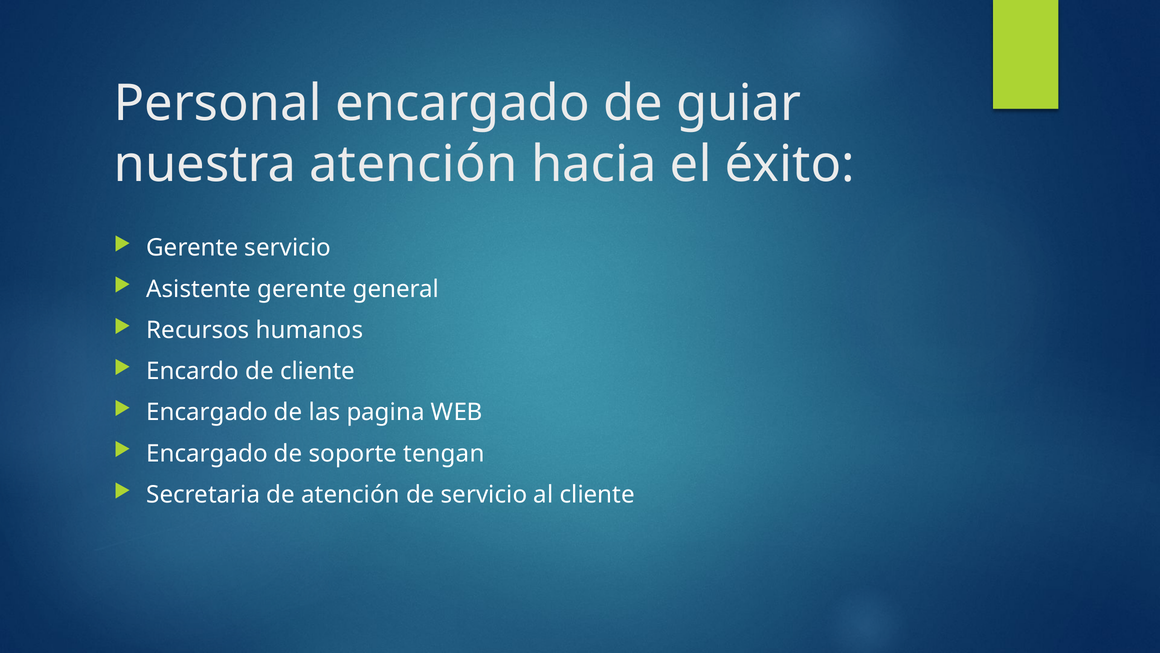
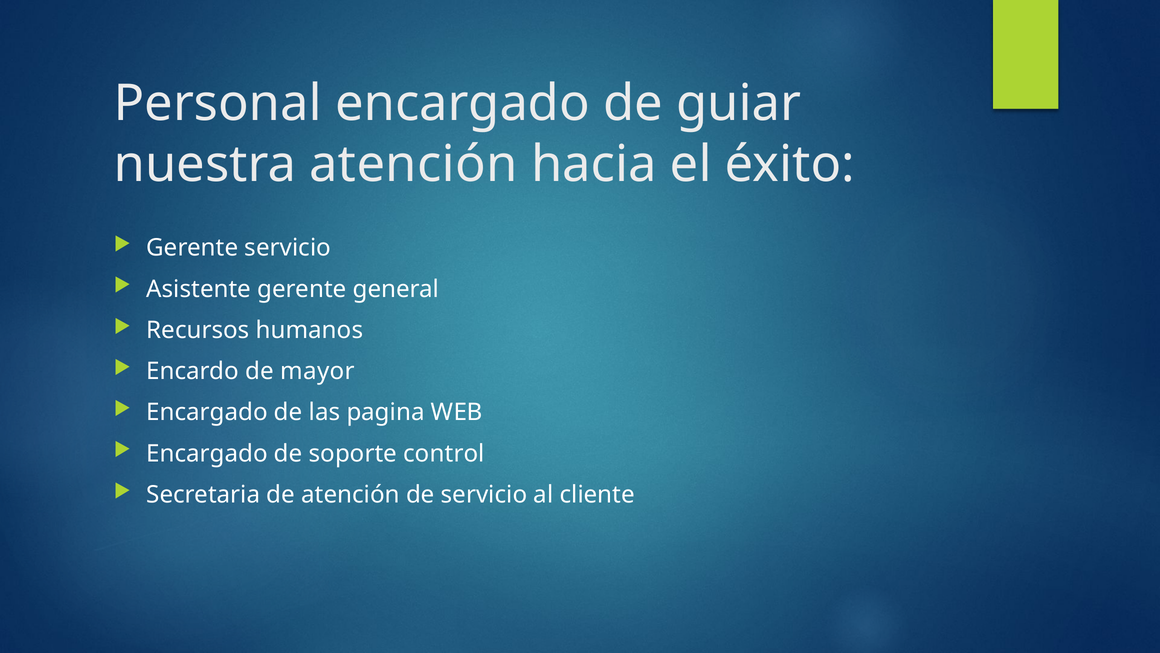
de cliente: cliente -> mayor (317, 371)
tengan: tengan -> control (444, 453)
